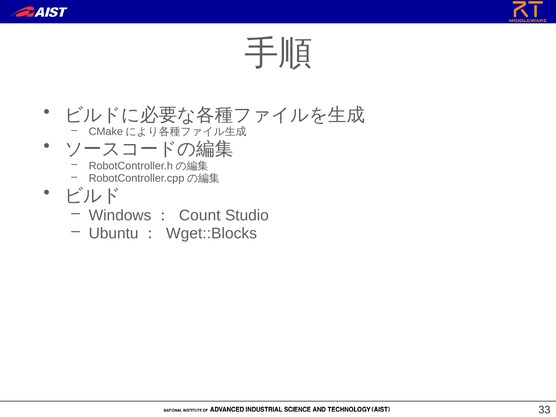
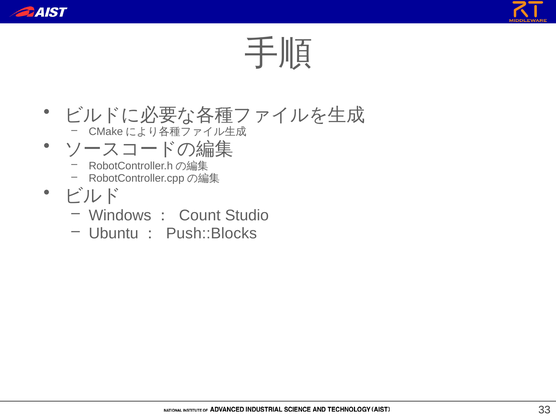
Wget::Blocks: Wget::Blocks -> Push::Blocks (212, 233)
